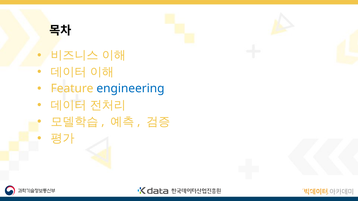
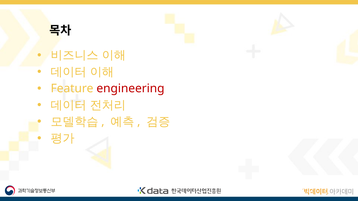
engineering colour: blue -> red (130, 89)
